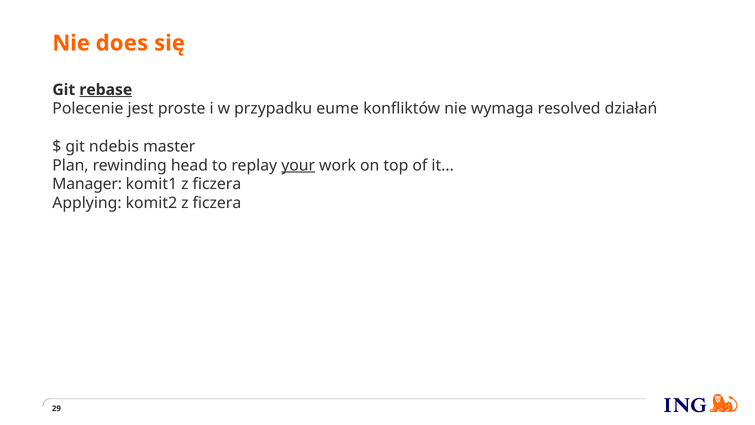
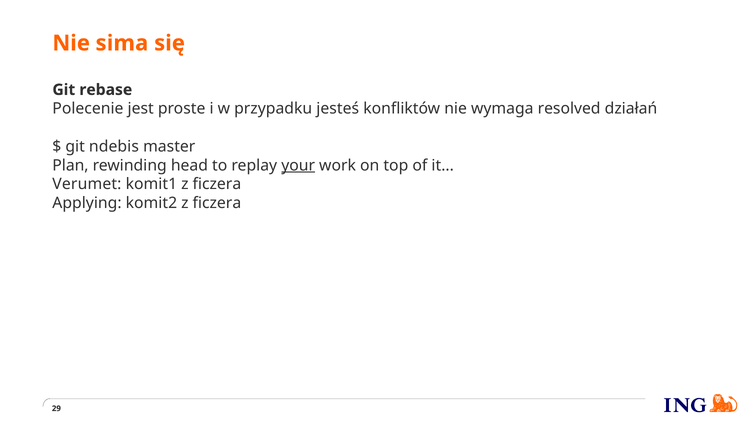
does: does -> sima (122, 43)
rebase underline: present -> none (106, 90)
eume: eume -> jesteś (338, 109)
Manager: Manager -> Verumet (87, 184)
